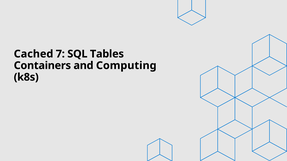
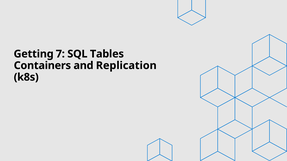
Cached: Cached -> Getting (34, 54)
Computing: Computing -> Replication (126, 66)
